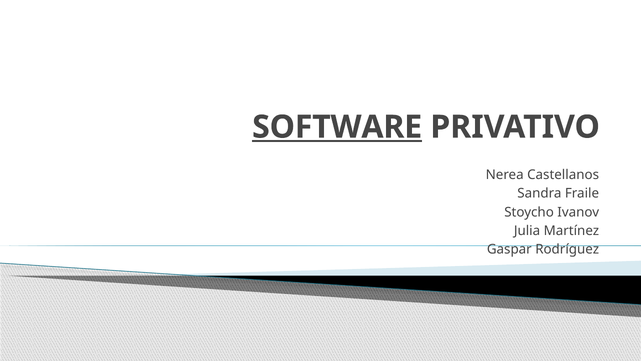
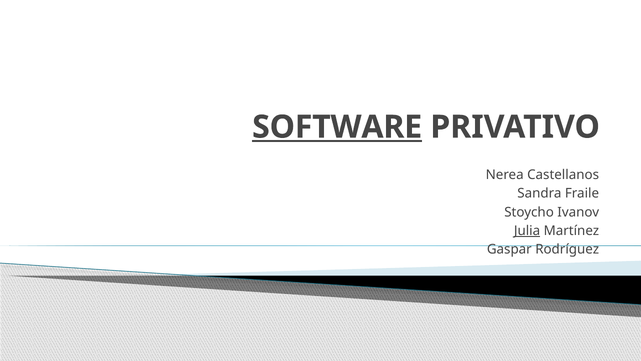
Julia underline: none -> present (527, 231)
